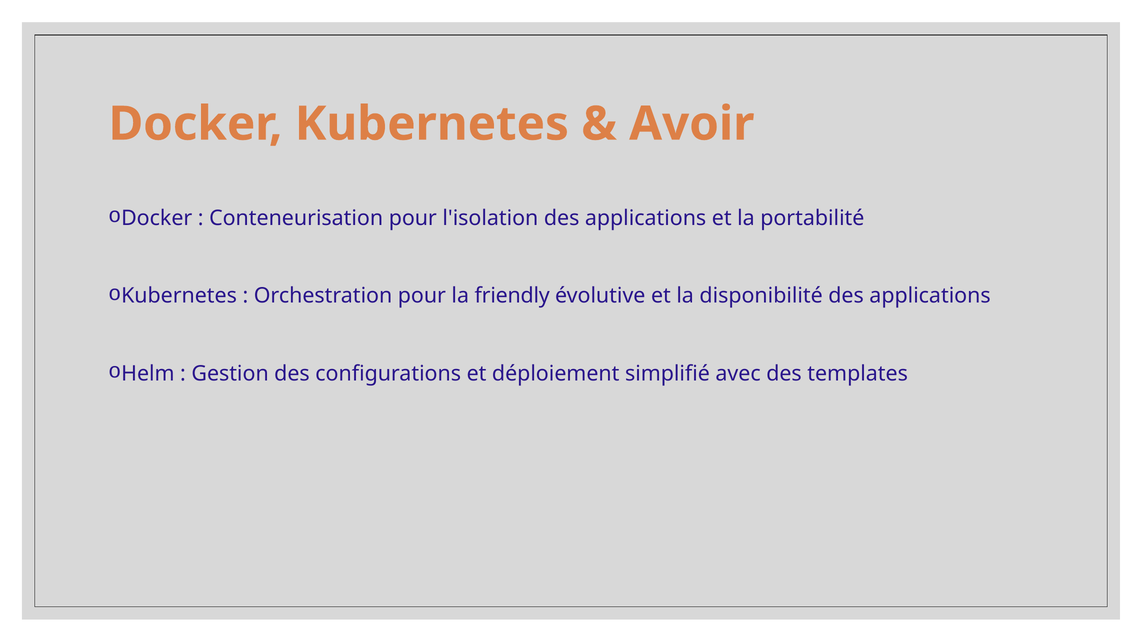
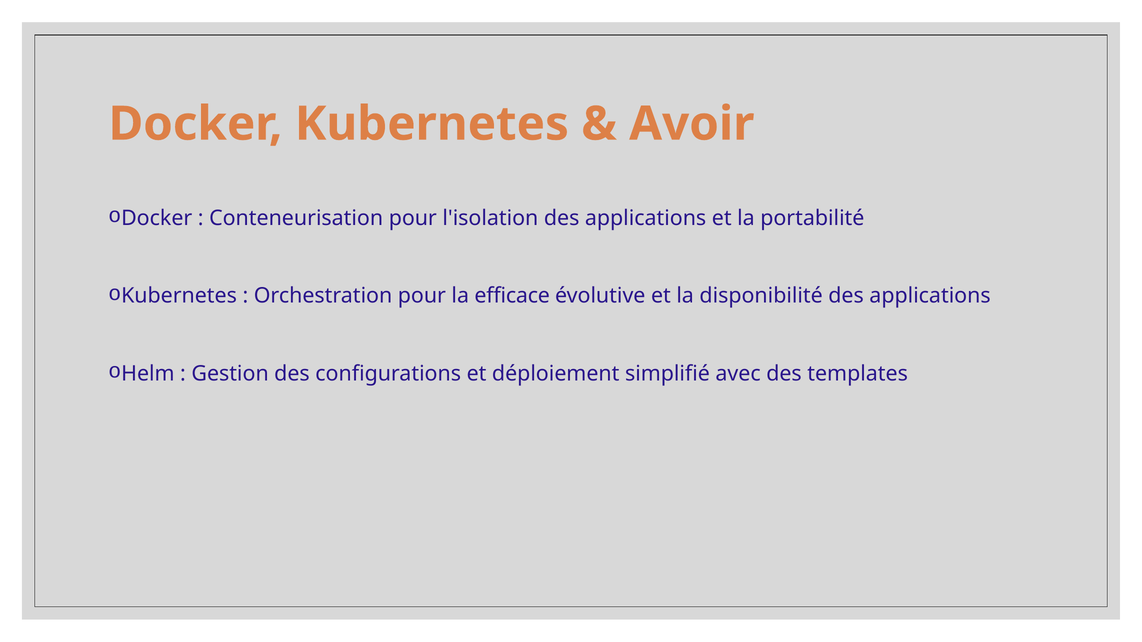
friendly: friendly -> efficace (512, 296)
